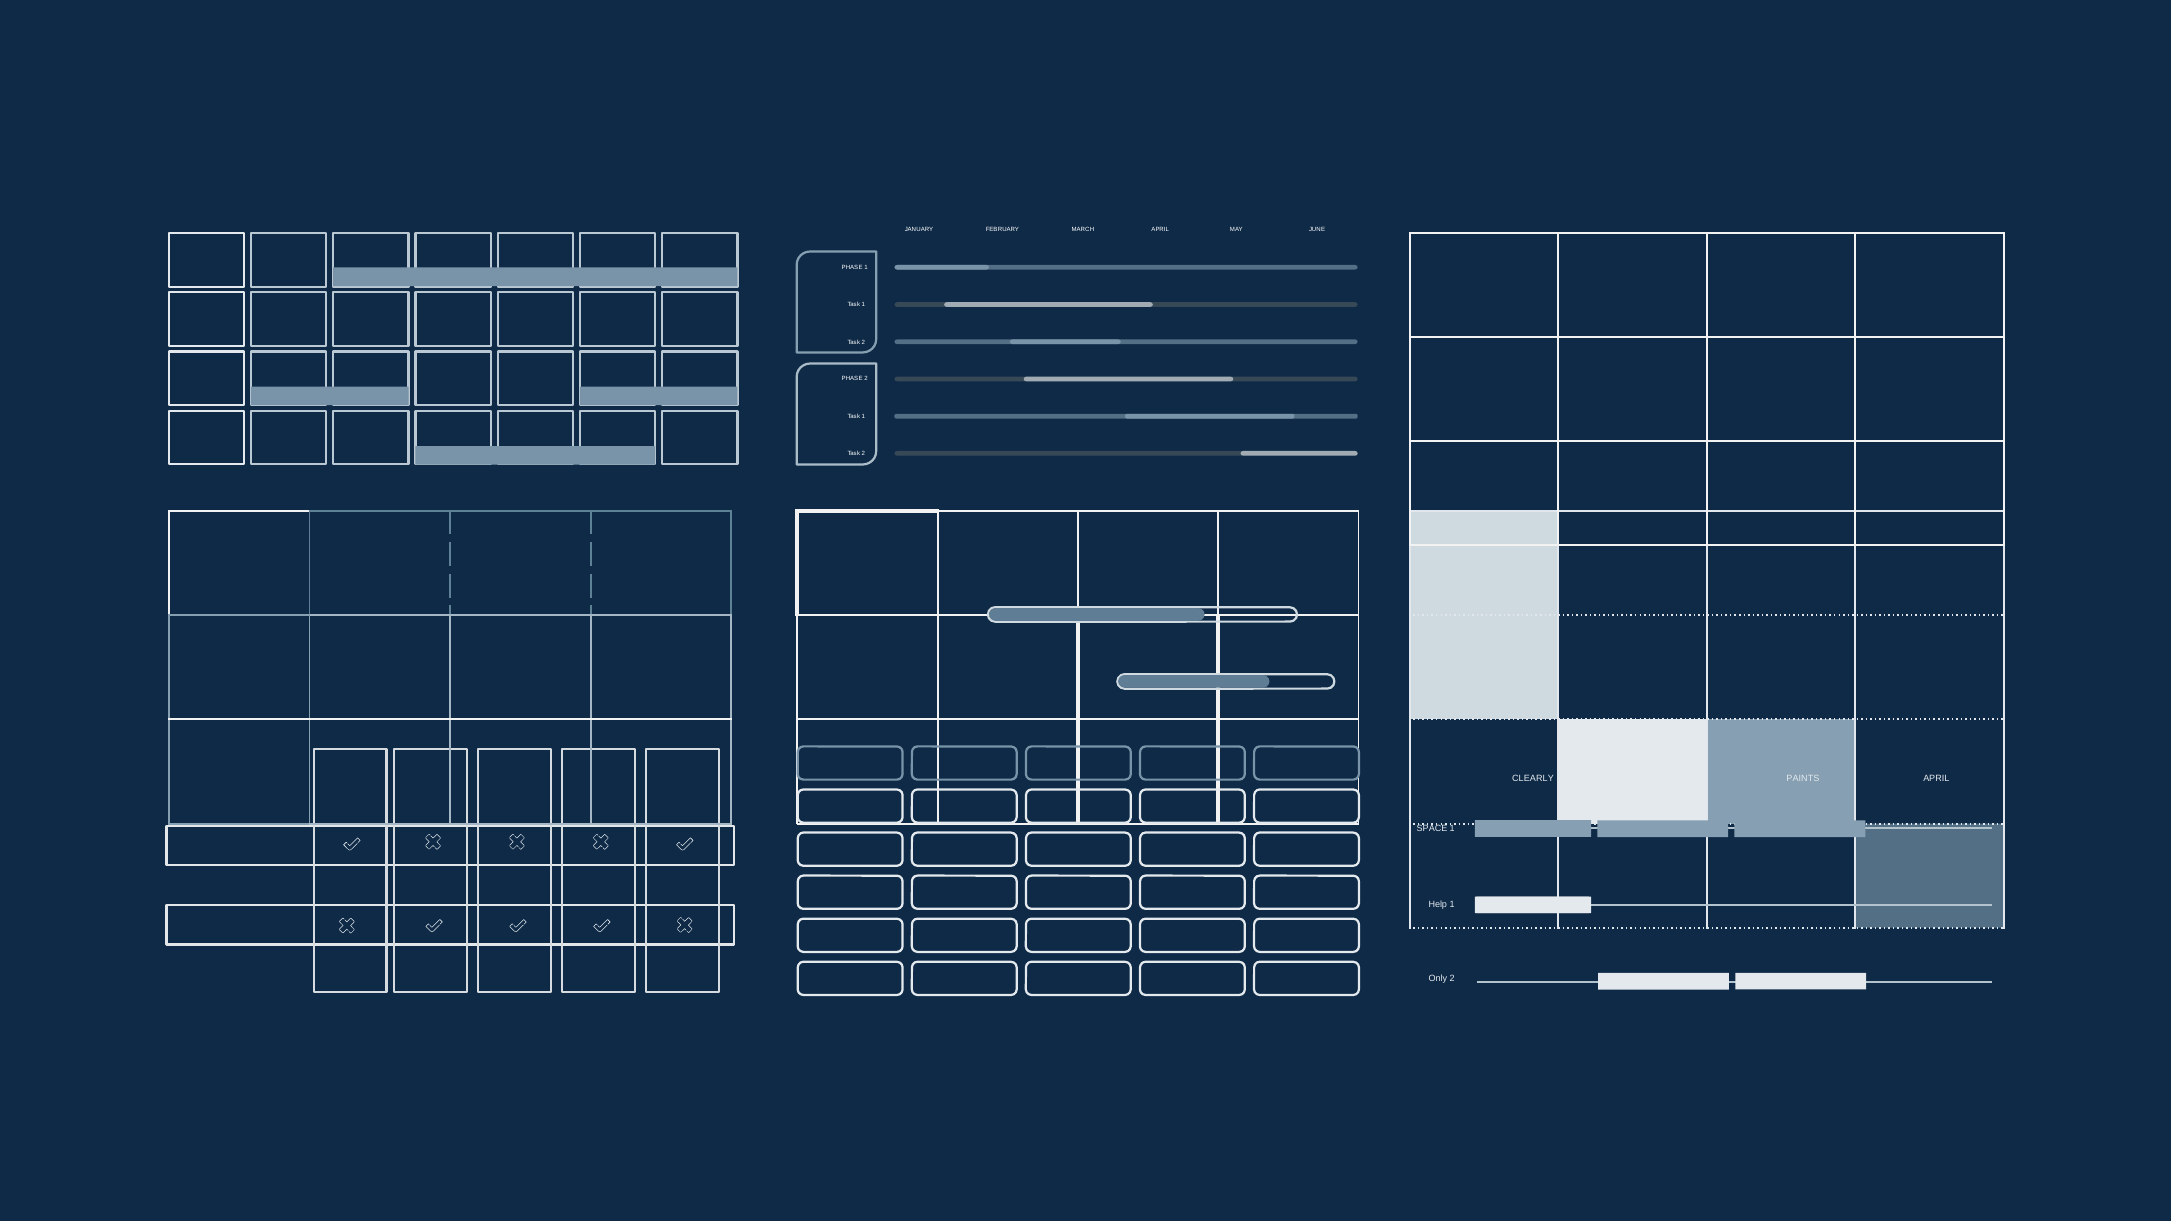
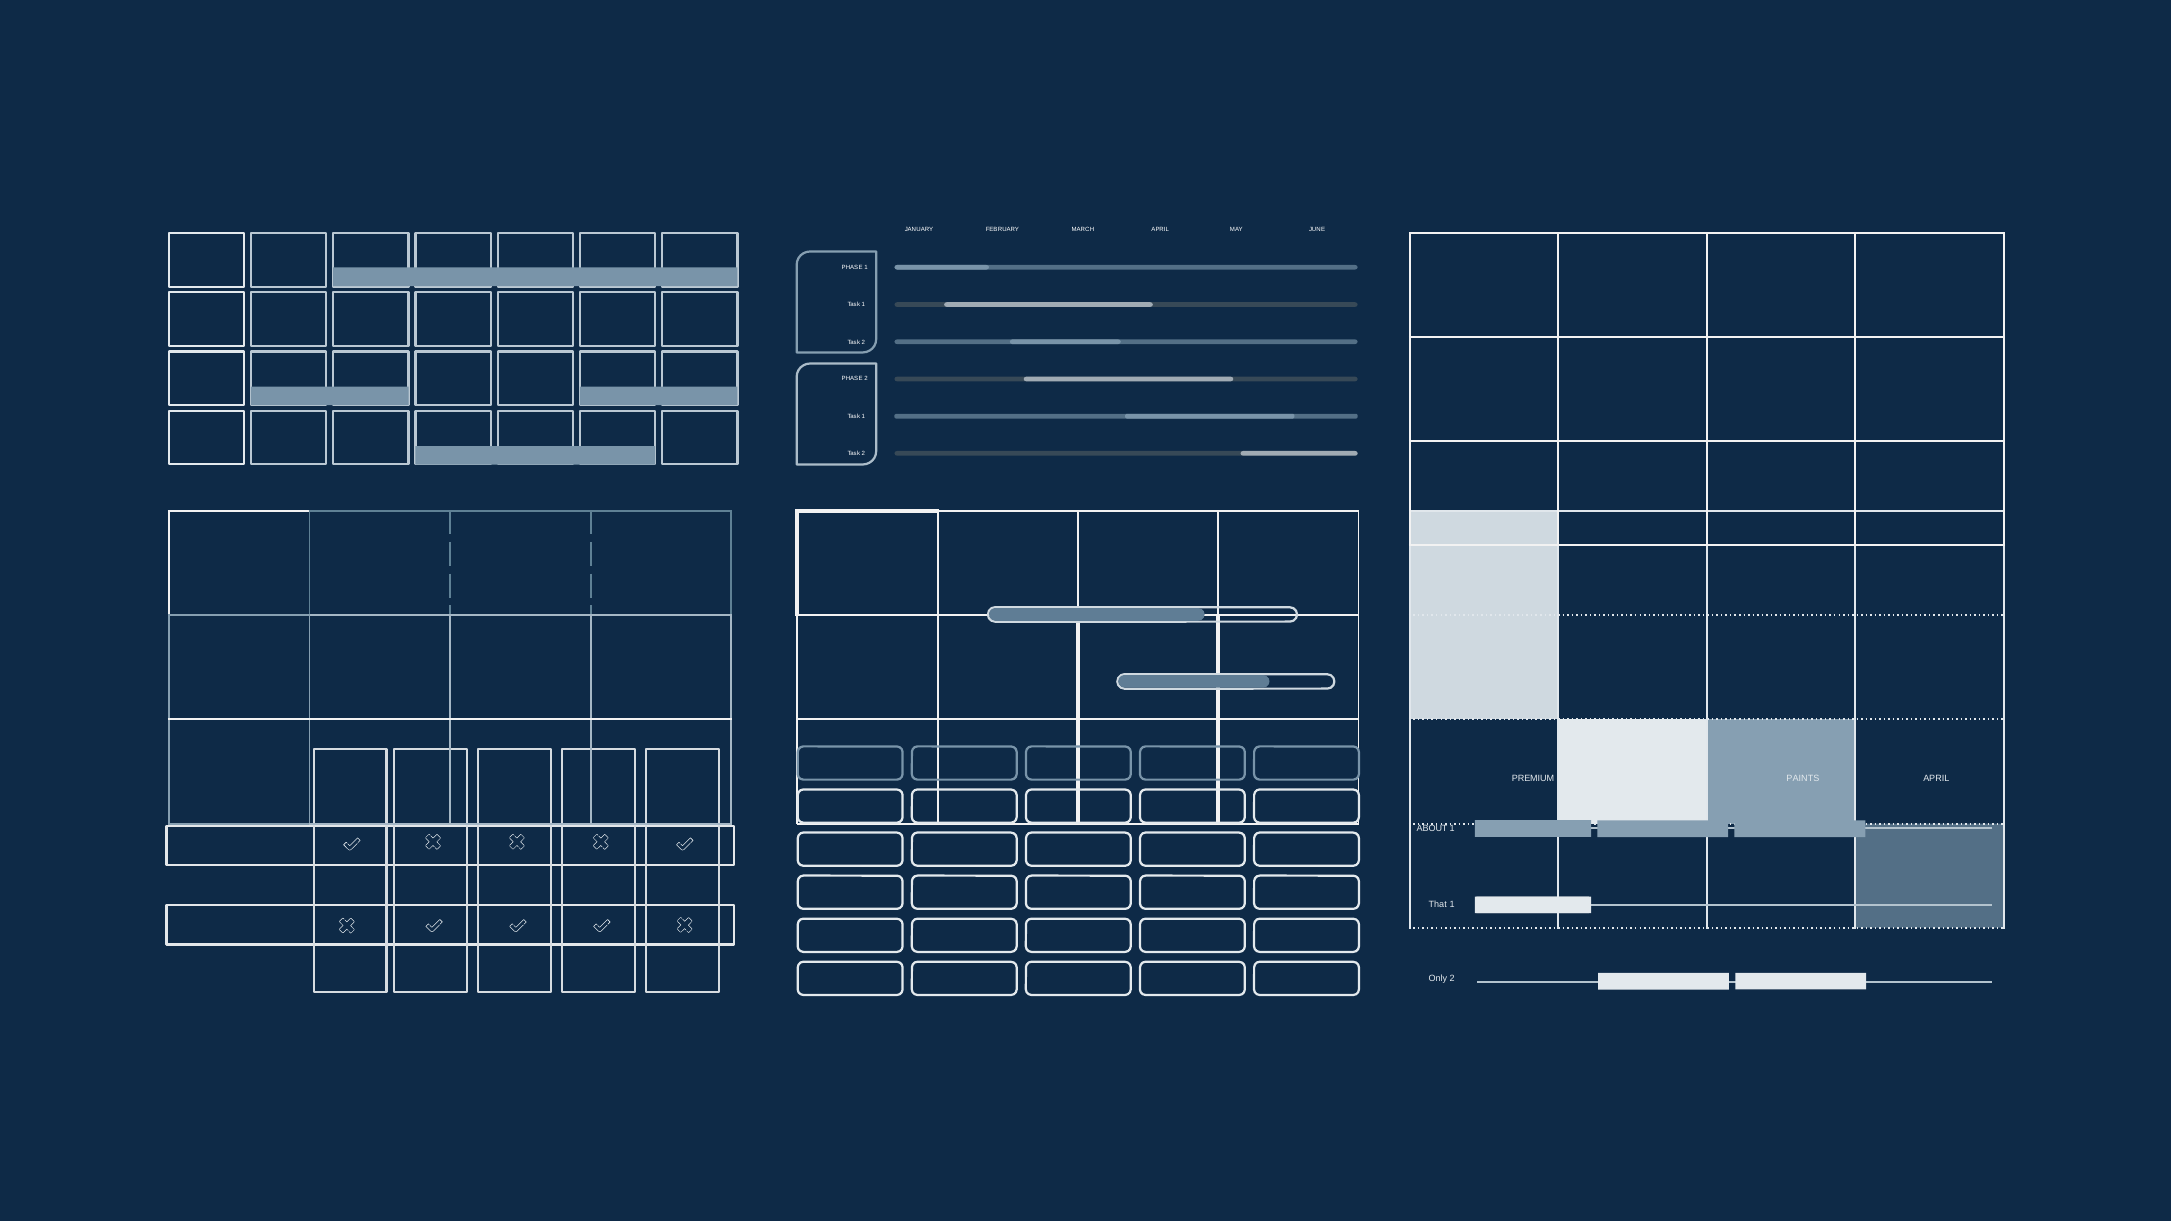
CLEARLY: CLEARLY -> PREMIUM (1533, 779)
SPACE: SPACE -> ABOUT (1432, 829)
Help: Help -> That (1438, 904)
